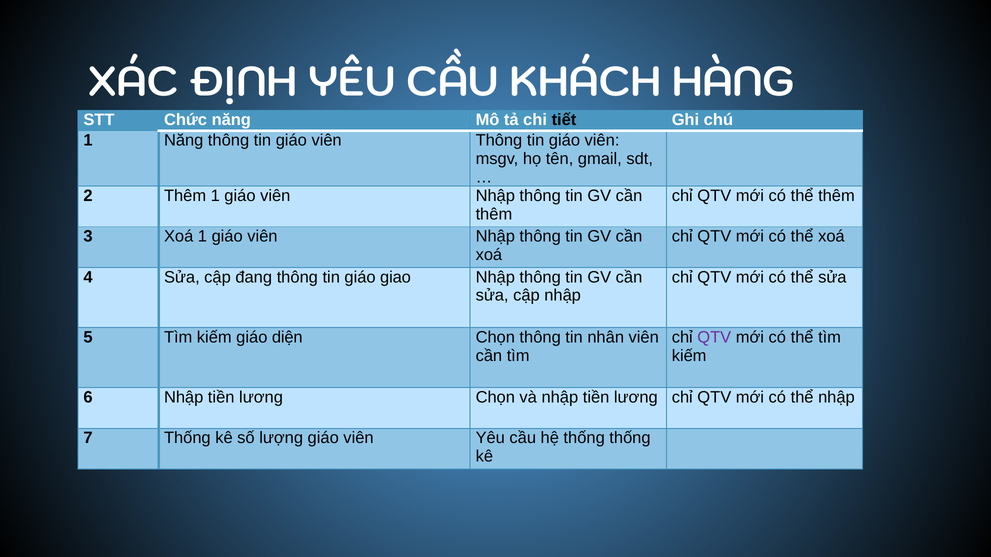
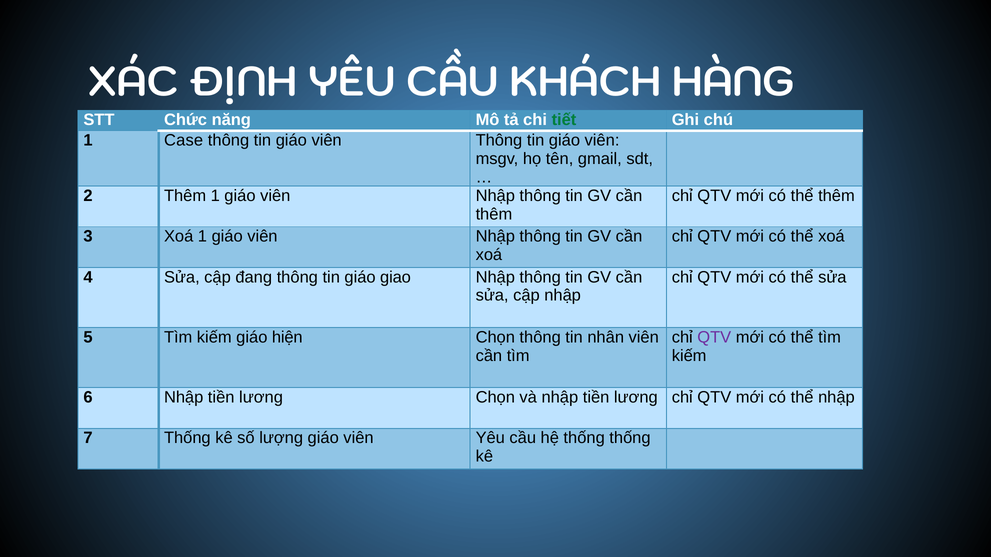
tiết colour: black -> green (564, 120)
1 Năng: Năng -> Case (184, 140)
diện: diện -> hiện (287, 337)
